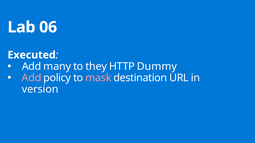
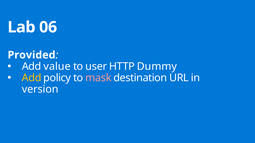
Executed: Executed -> Provided (32, 55)
many: many -> value (57, 67)
they: they -> user (96, 67)
Add colour: pink -> yellow (32, 78)
